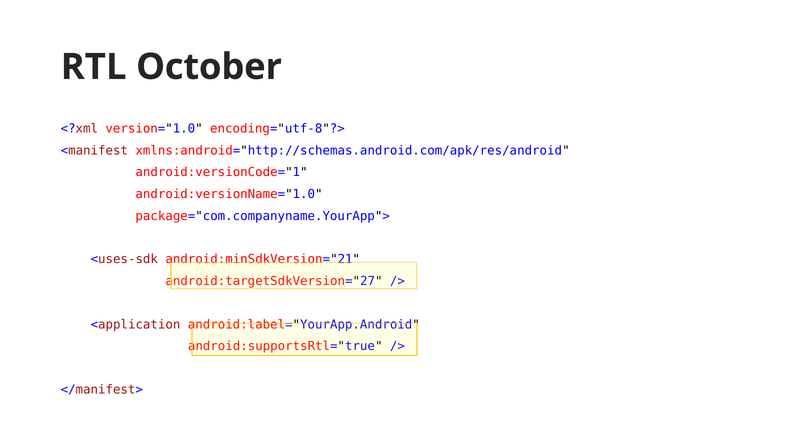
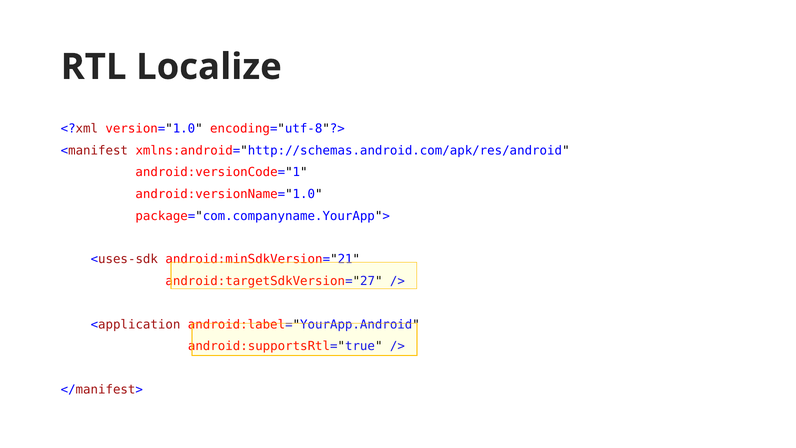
October: October -> Localize (209, 67)
